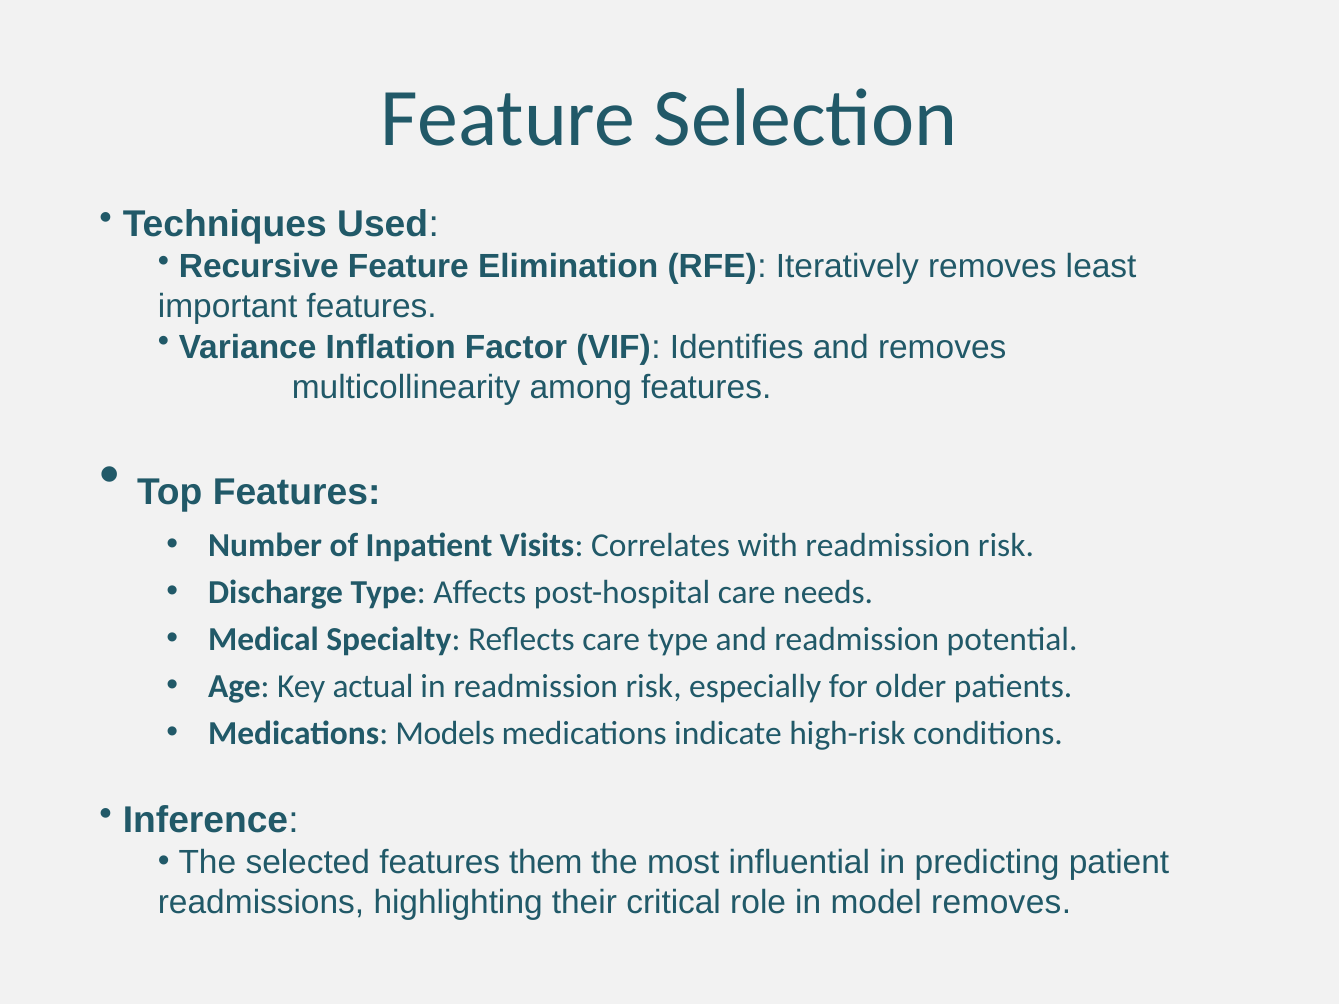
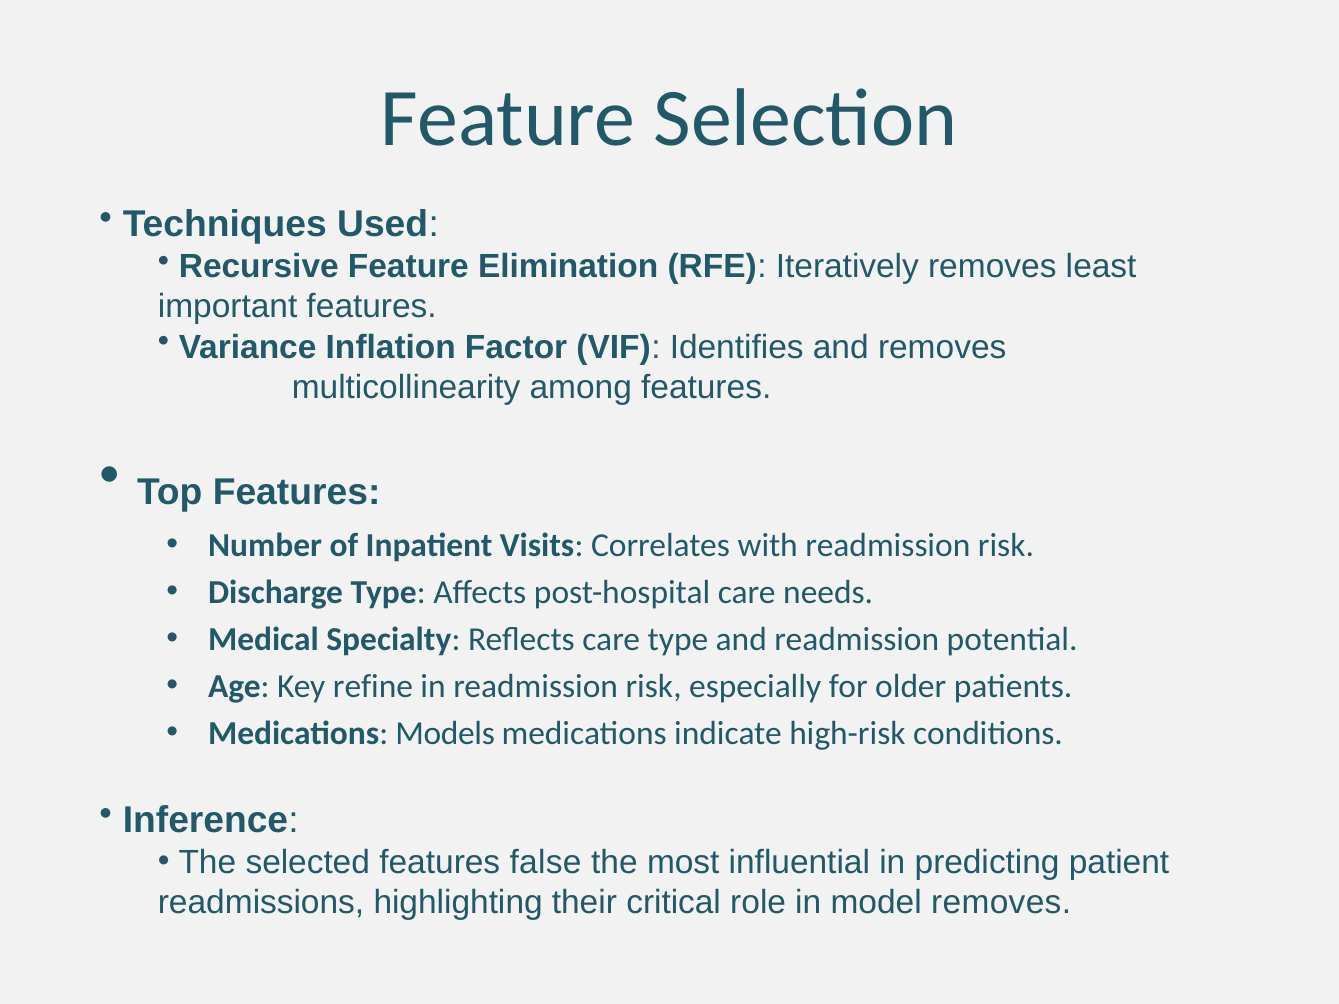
actual: actual -> refine (373, 686)
them: them -> false (546, 863)
